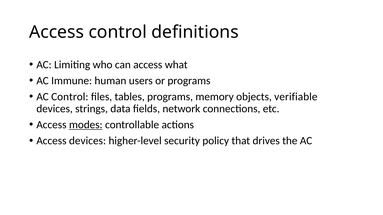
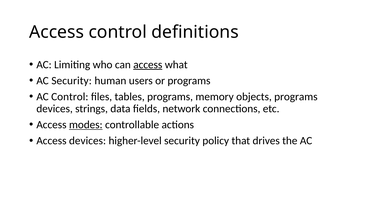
access underline: none -> present (148, 65)
AC Immune: Immune -> Security (72, 81)
objects verifiable: verifiable -> programs (296, 97)
